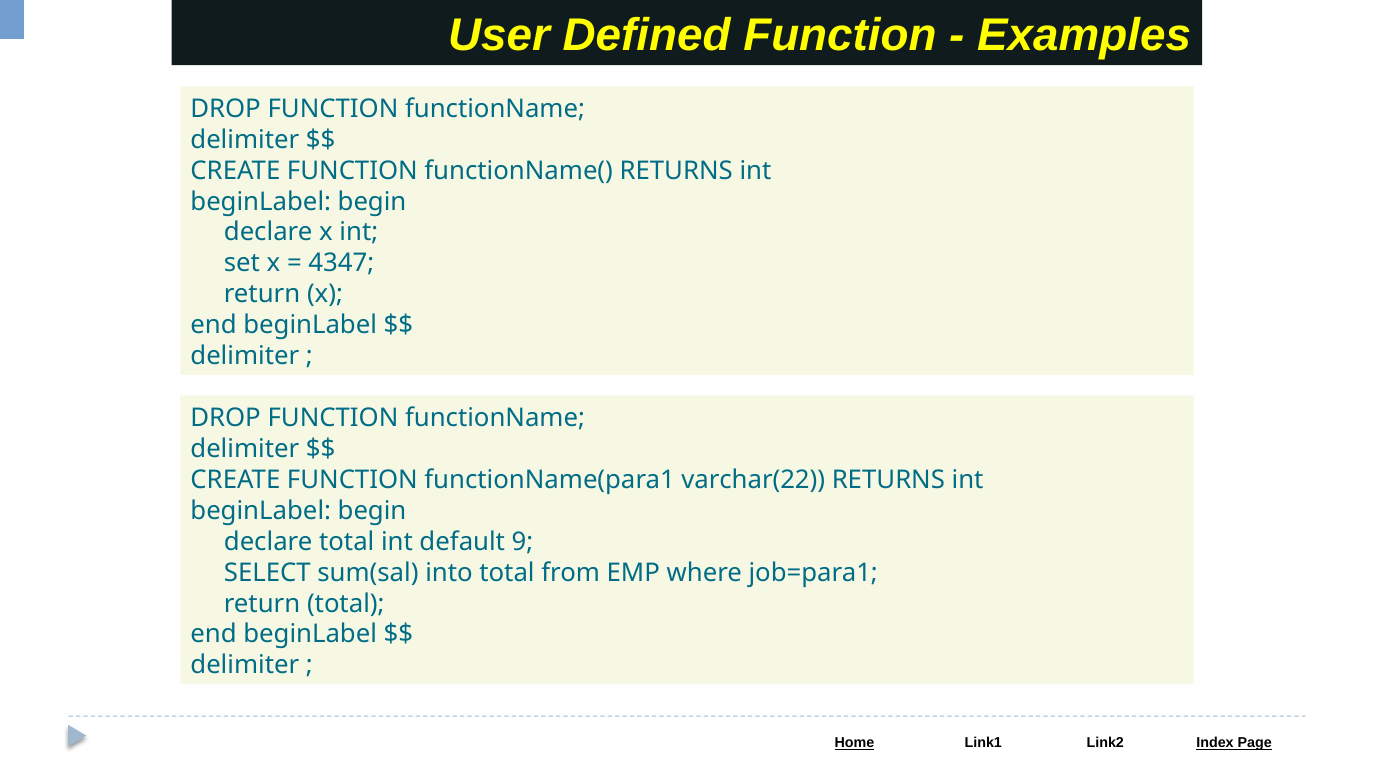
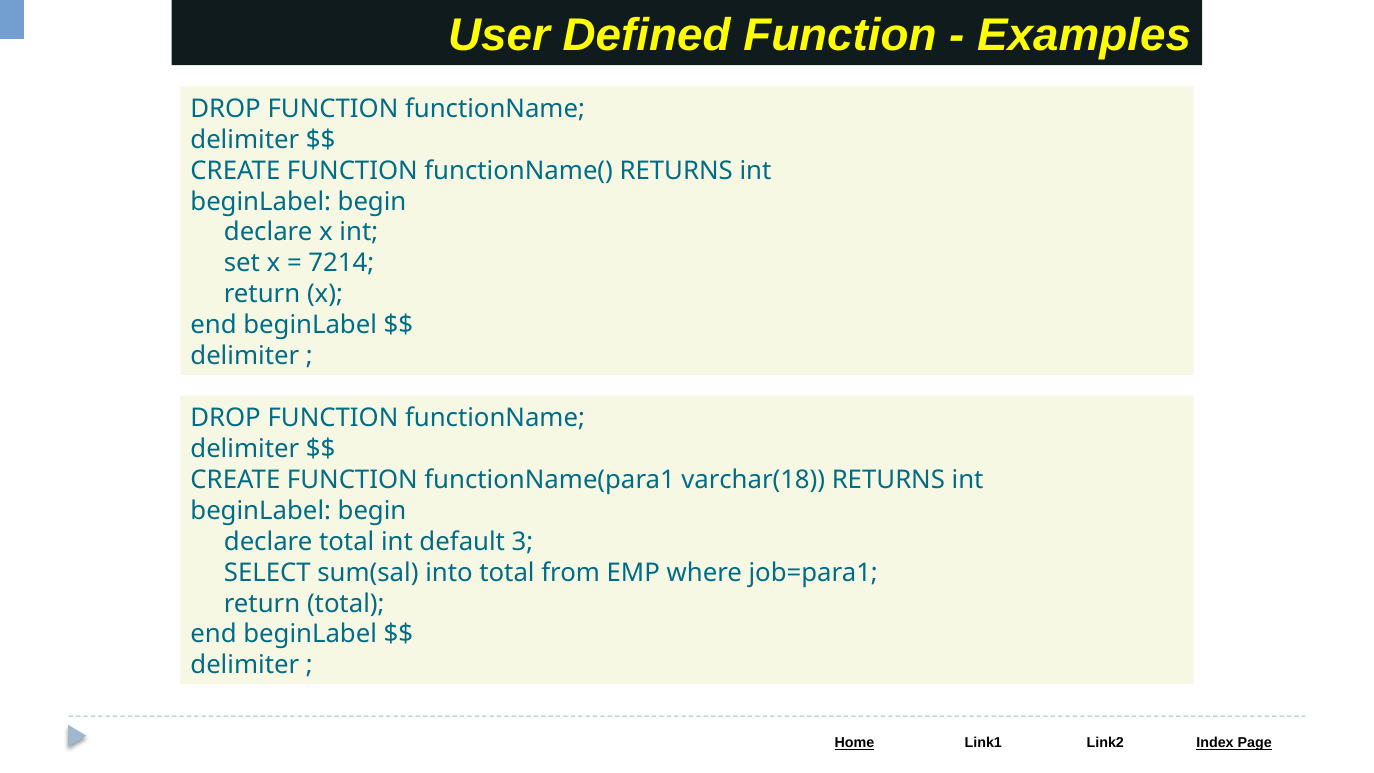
4347: 4347 -> 7214 (341, 263)
varchar(22: varchar(22 -> varchar(18 (753, 480)
9: 9 -> 3 (522, 542)
